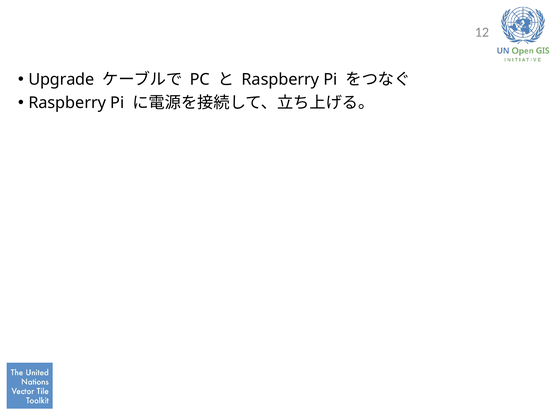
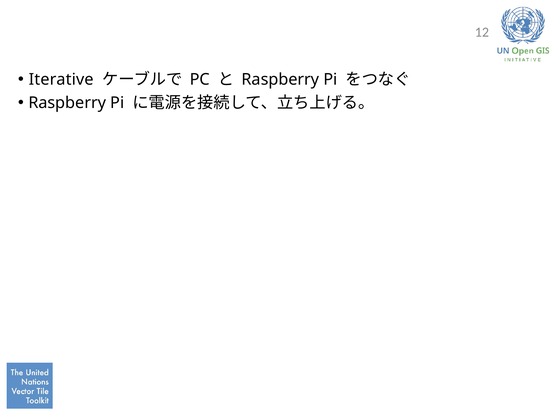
Upgrade: Upgrade -> Iterative (61, 80)
